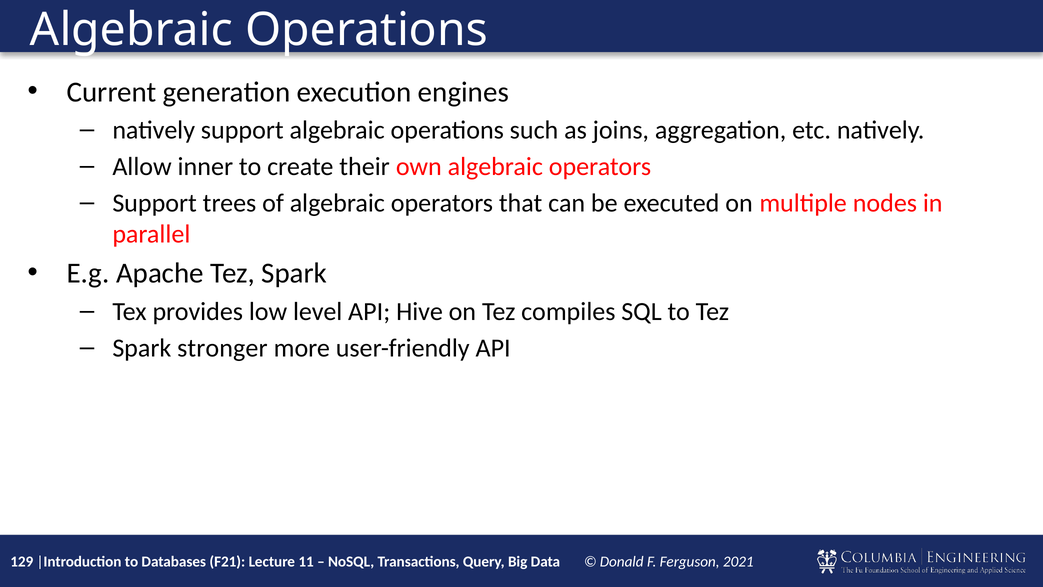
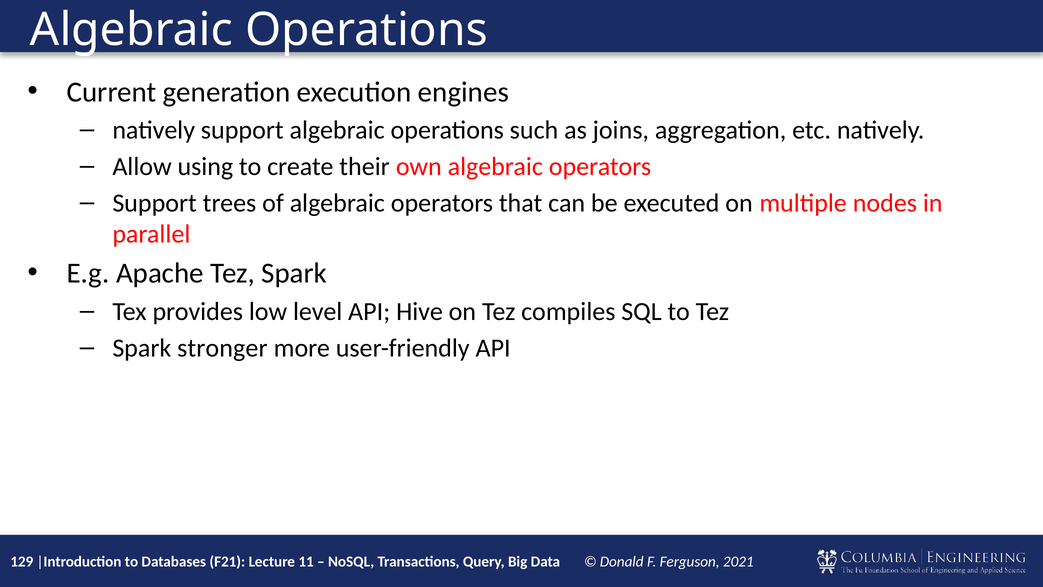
inner: inner -> using (205, 166)
